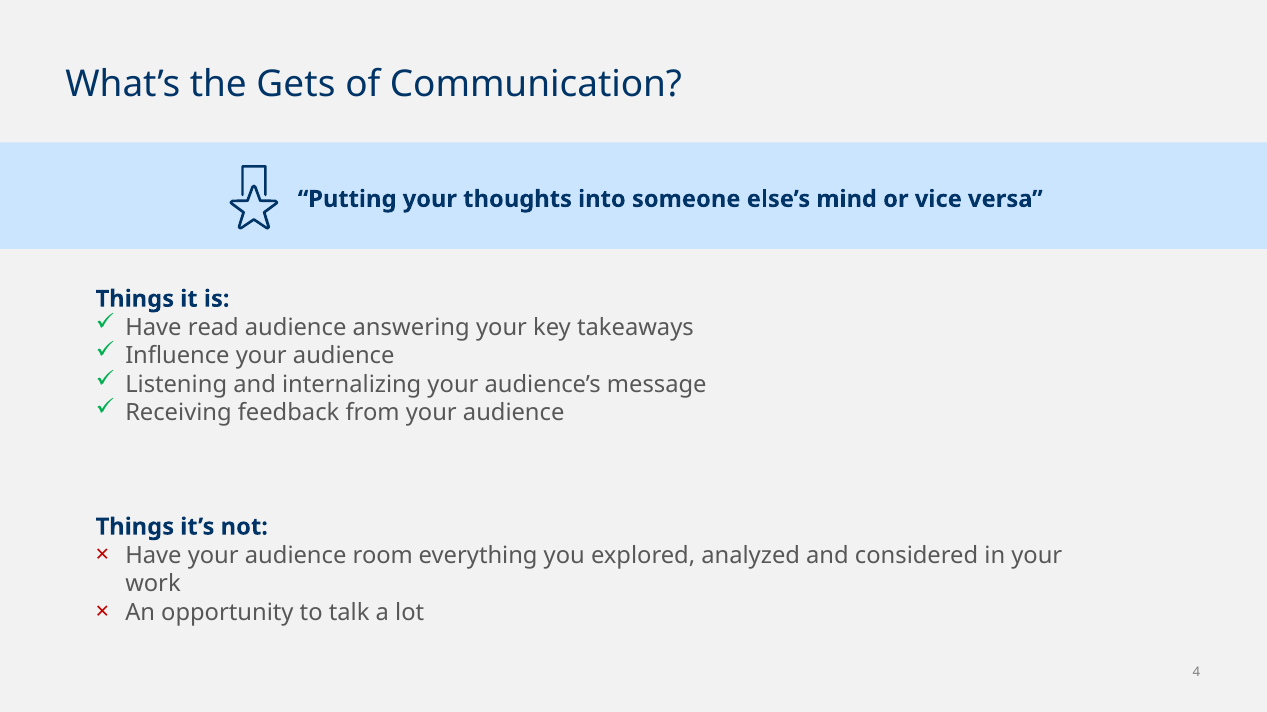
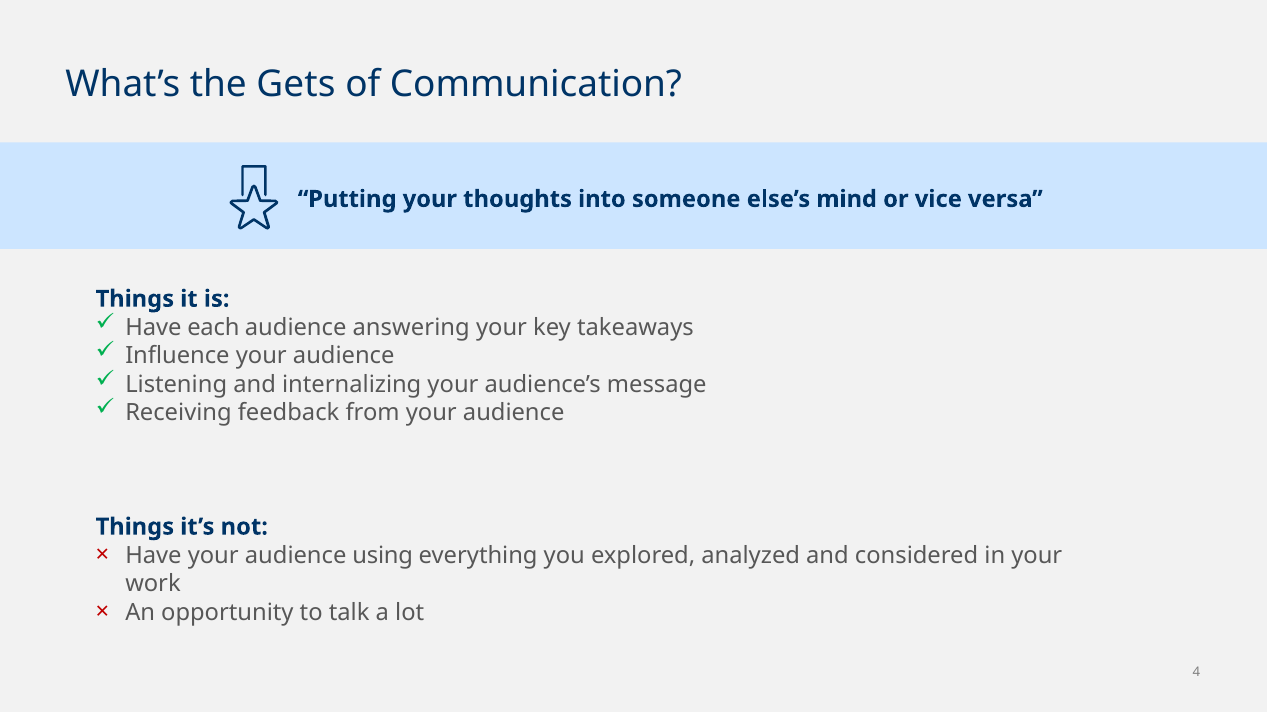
read: read -> each (213, 328)
room: room -> using (383, 556)
